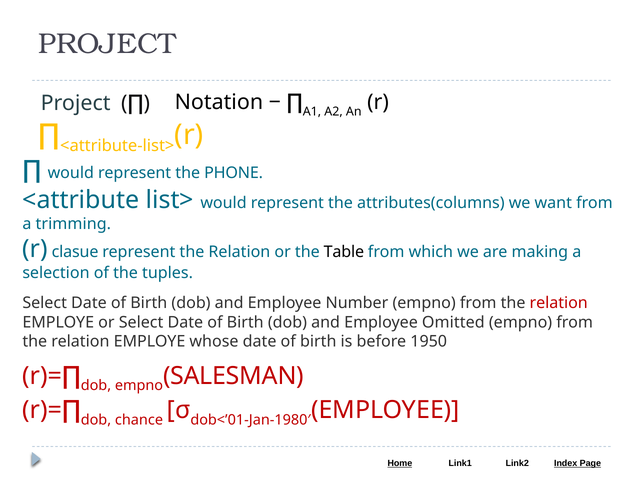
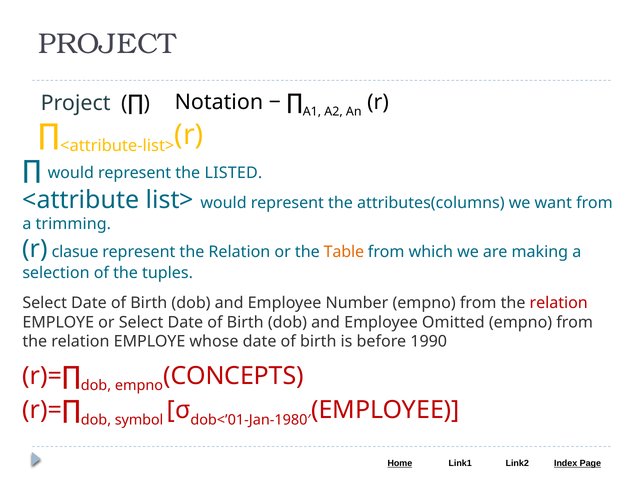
PHONE: PHONE -> LISTED (233, 173)
Table colour: black -> orange (344, 252)
1950: 1950 -> 1990 (429, 342)
SALESMAN: SALESMAN -> CONCEPTS (233, 376)
chance: chance -> symbol (139, 420)
